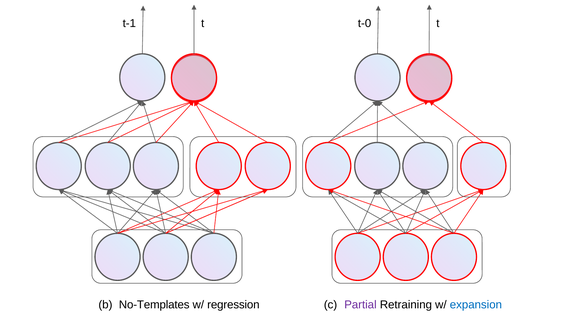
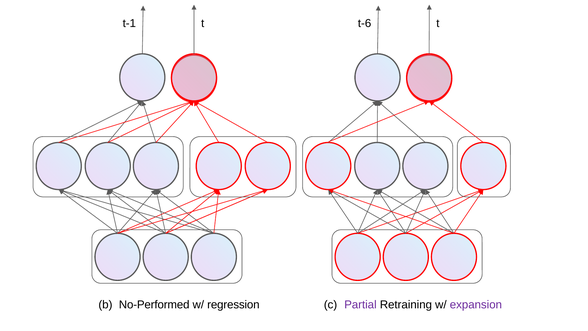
t-0: t-0 -> t-6 (365, 23)
No-Templates: No-Templates -> No-Performed (154, 304)
expansion colour: blue -> purple (476, 304)
